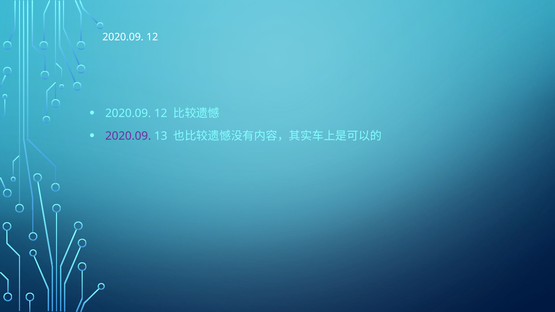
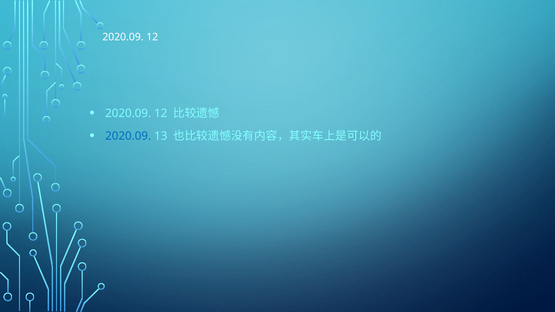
2020.09 colour: purple -> blue (128, 136)
